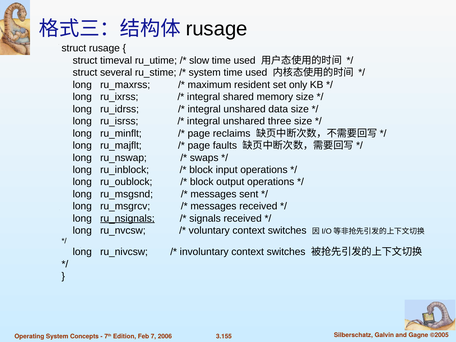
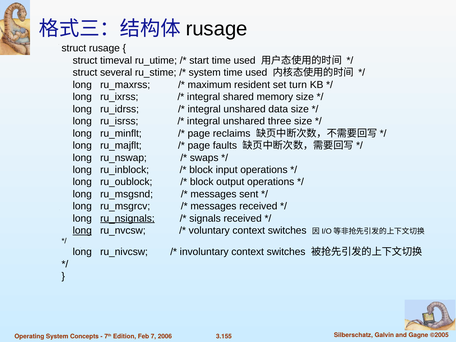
slow: slow -> start (199, 60)
only: only -> turn (298, 85)
long underline: none -> present (82, 231)
